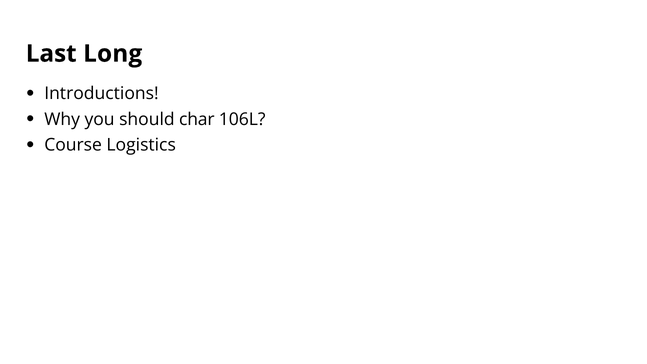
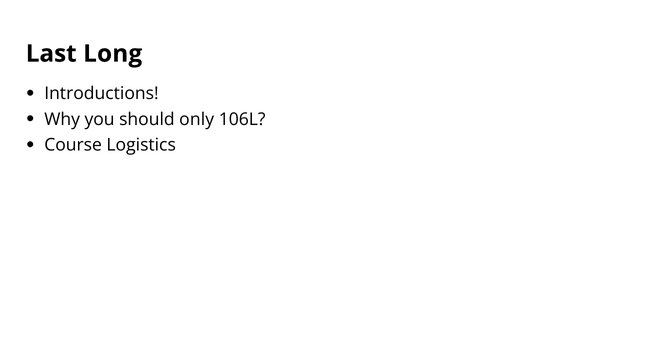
char: char -> only (197, 119)
